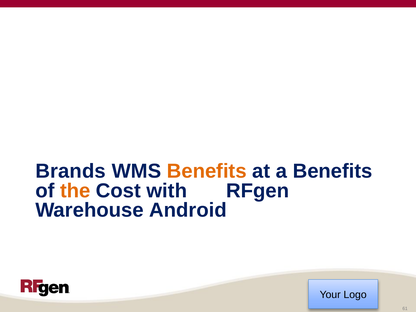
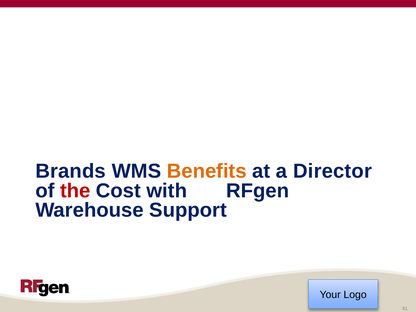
a Benefits: Benefits -> Director (333, 171)
the colour: orange -> red (75, 191)
Android: Android -> Support (188, 210)
